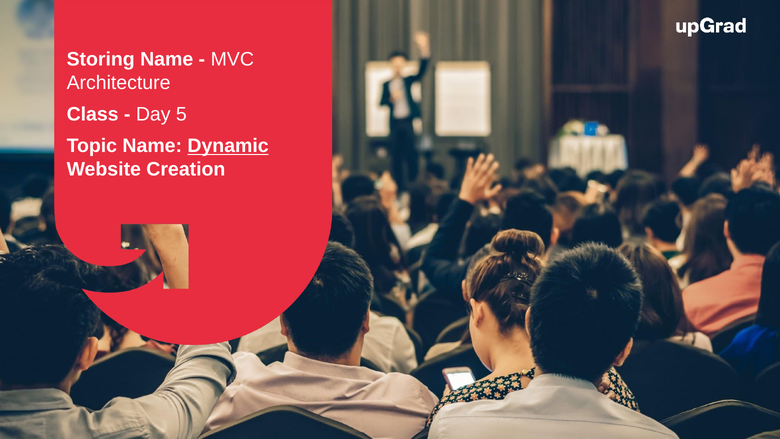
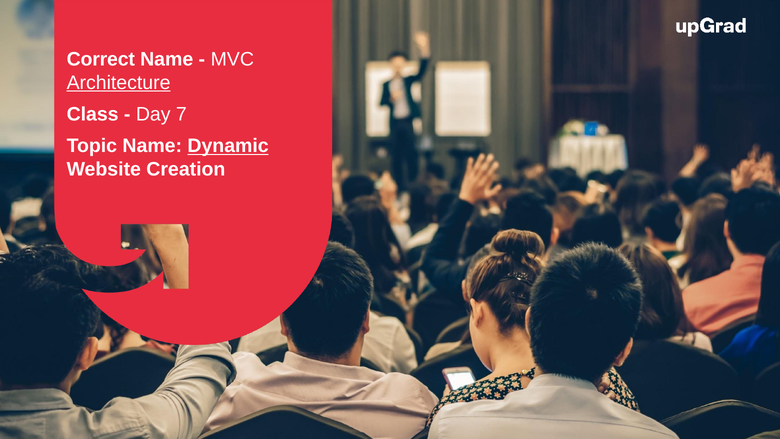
Storing: Storing -> Correct (101, 59)
Architecture underline: none -> present (119, 83)
5: 5 -> 7 (181, 114)
